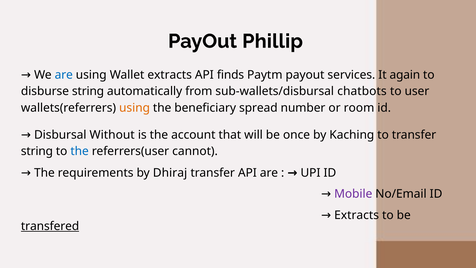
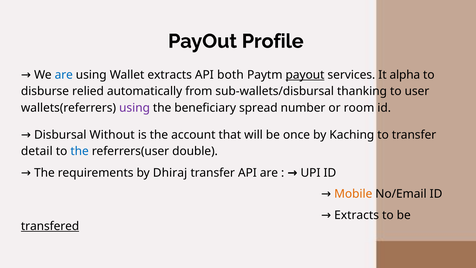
Phillip: Phillip -> Profile (273, 41)
finds: finds -> both (230, 75)
payout underline: none -> present (305, 75)
again: again -> alpha (405, 75)
disburse string: string -> relied (88, 91)
chatbots: chatbots -> thanking (362, 91)
using colour: orange -> purple (135, 108)
string: string -> detail (37, 151)
cannot: cannot -> double (195, 151)
Mobile colour: purple -> orange (353, 194)
